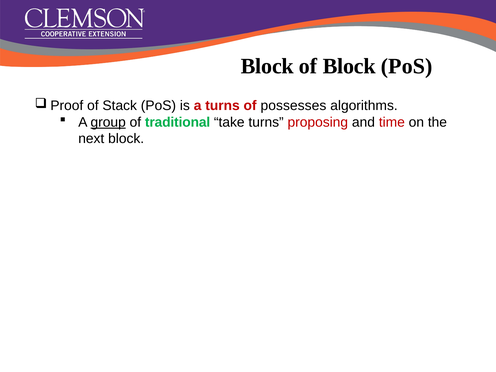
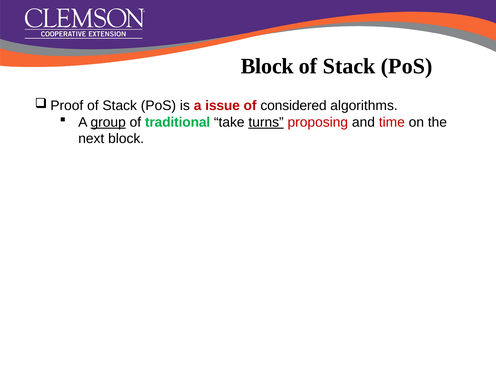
Block: Block -> Stack (349, 66)
a turns: turns -> issue (223, 106)
possesses: possesses -> considered (294, 106)
turns underline: none -> present (266, 122)
